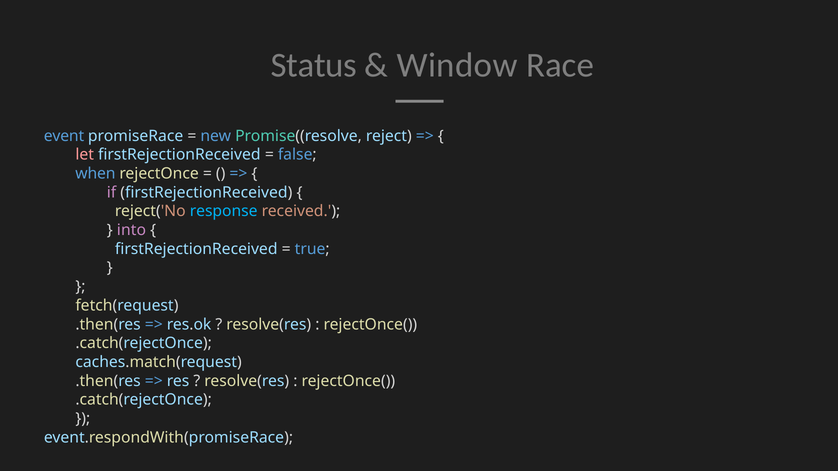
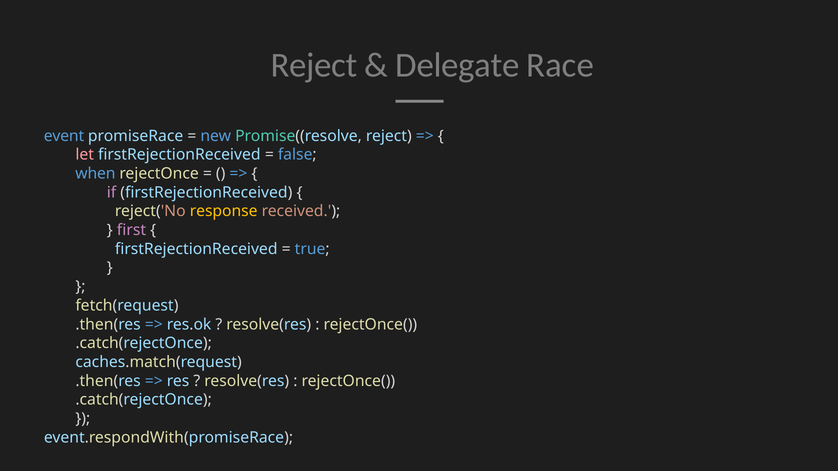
Status: Status -> Reject (314, 65)
Window: Window -> Delegate (457, 65)
response colour: light blue -> yellow (224, 211)
into: into -> first (131, 230)
